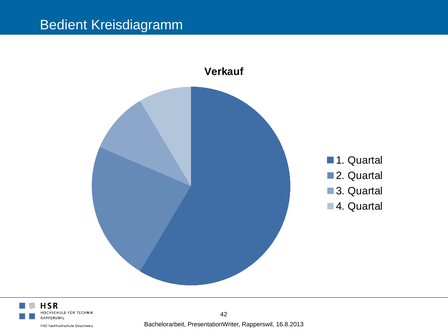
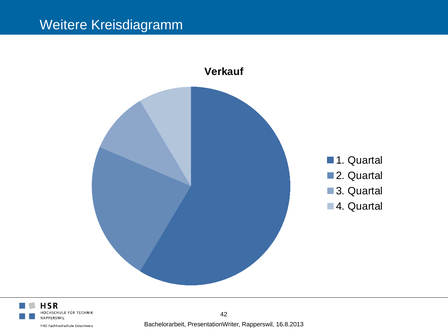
Bedient: Bedient -> Weitere (63, 25)
